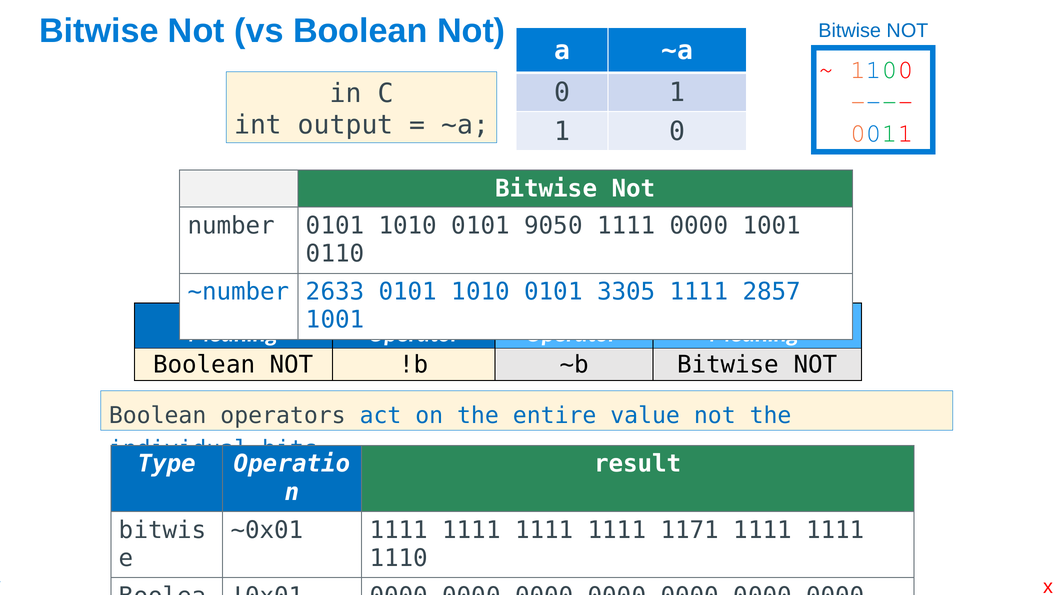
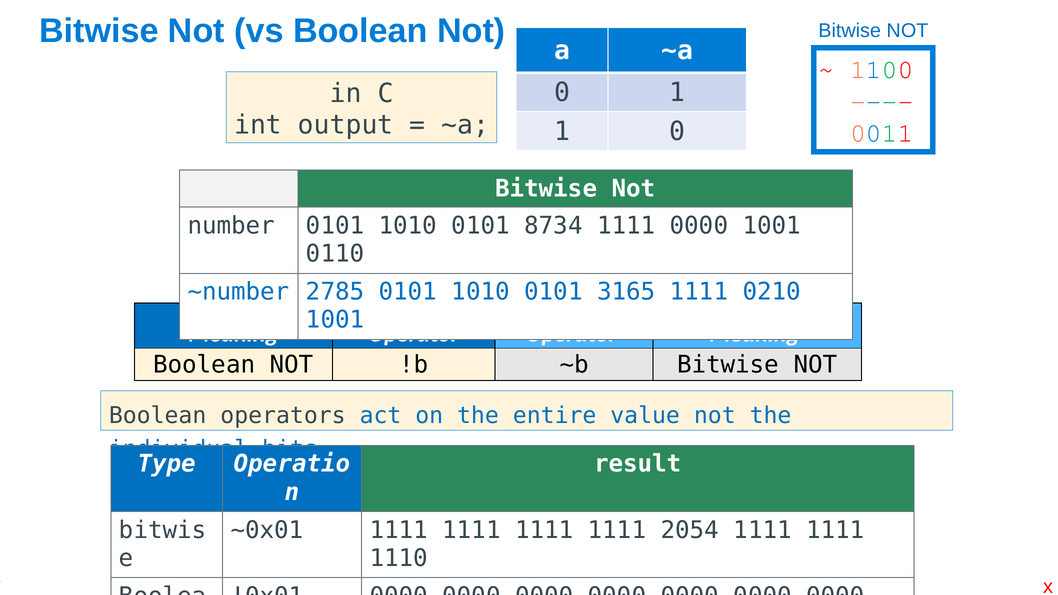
9050: 9050 -> 8734 (553, 226)
2633: 2633 -> 2785 (335, 292)
3305: 3305 -> 3165 (626, 292)
2857: 2857 -> 0210 (772, 292)
1171: 1171 -> 2054 (690, 530)
